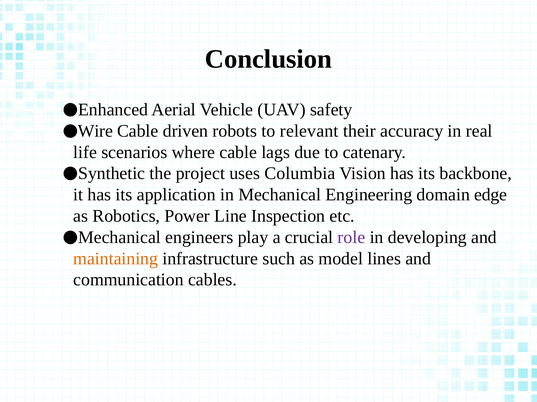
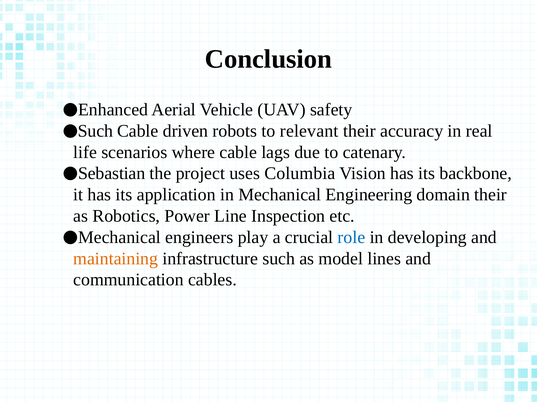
Wire: Wire -> Such (95, 131)
Synthetic: Synthetic -> Sebastian (112, 174)
domain edge: edge -> their (491, 195)
role colour: purple -> blue (351, 238)
